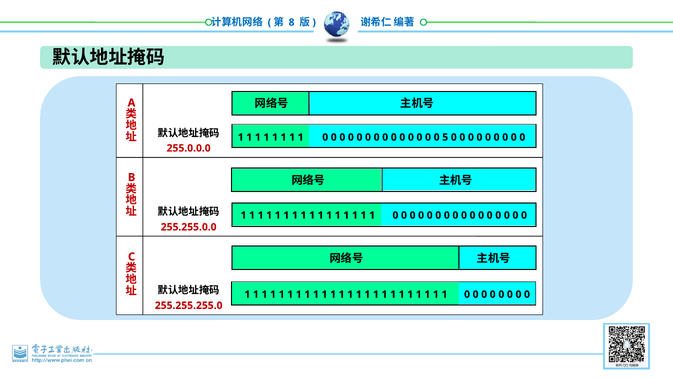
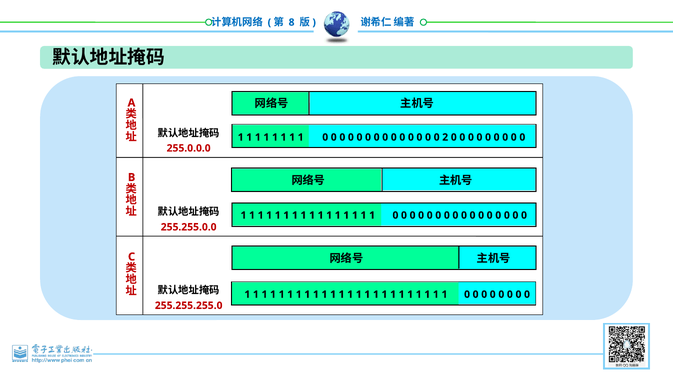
5: 5 -> 2 (445, 137)
